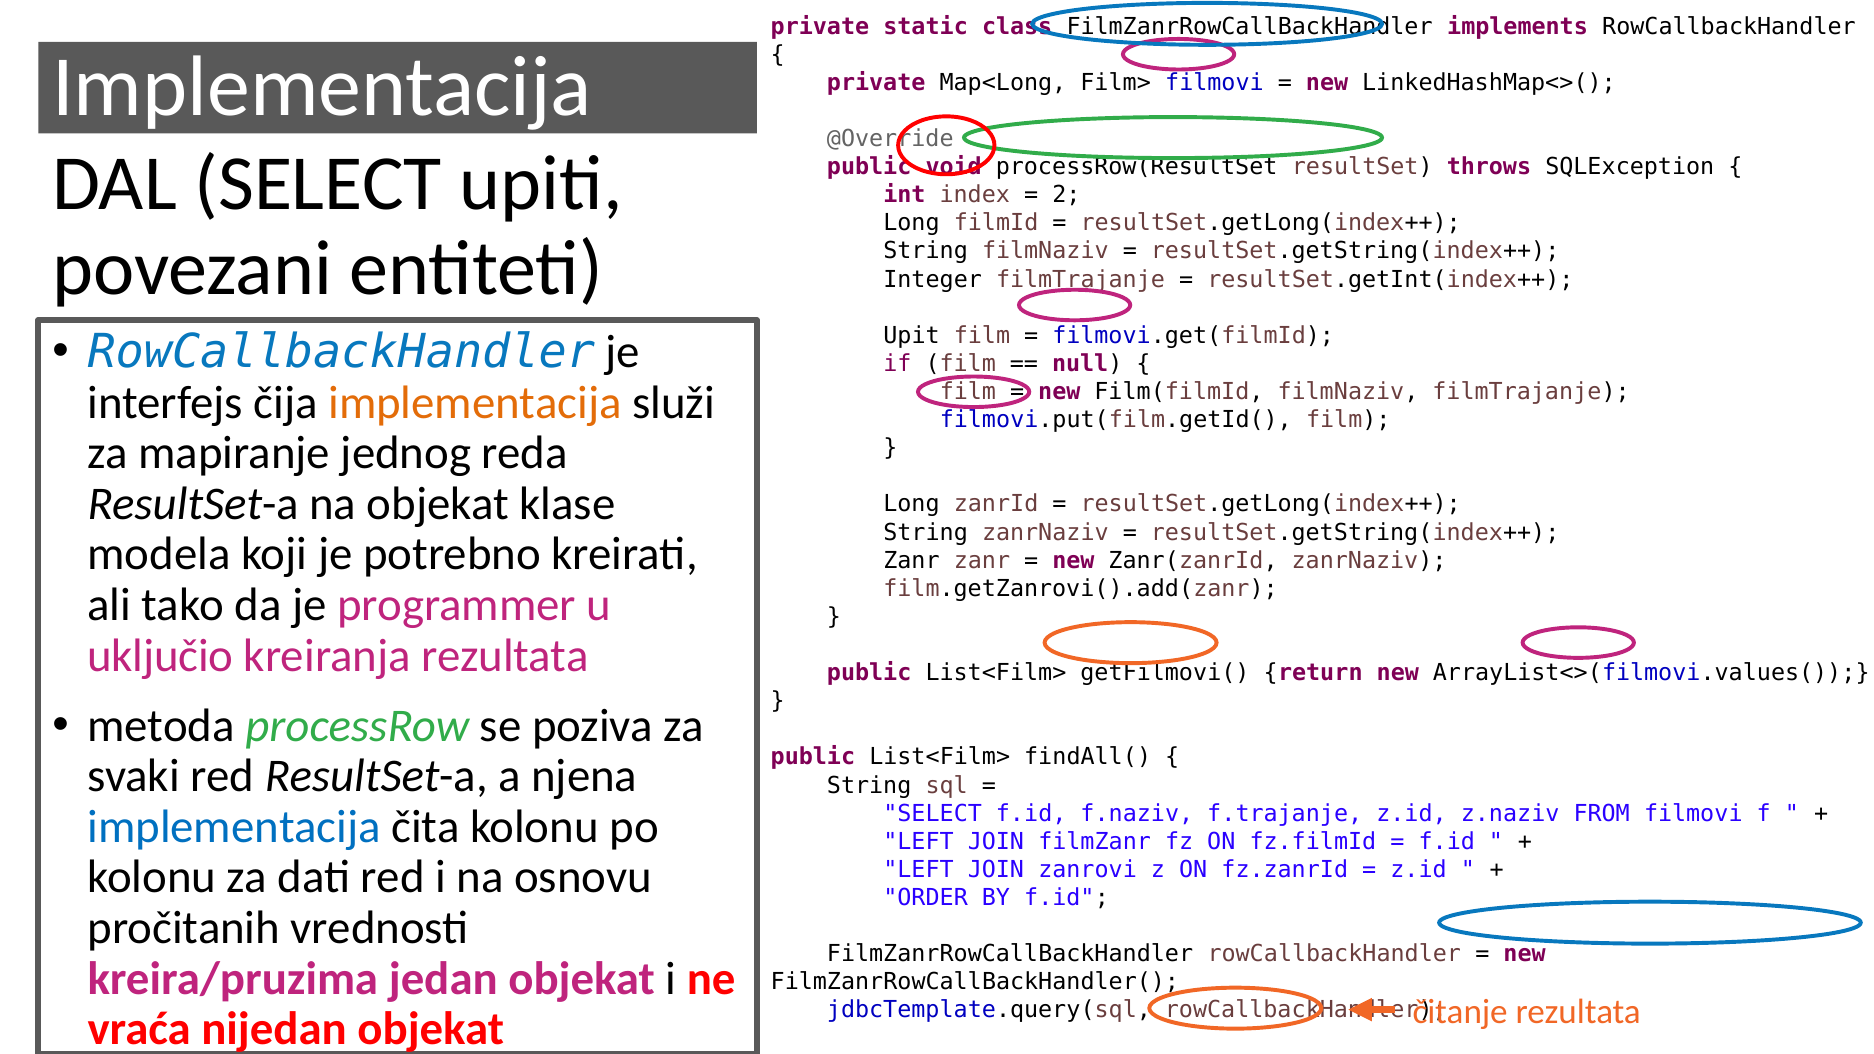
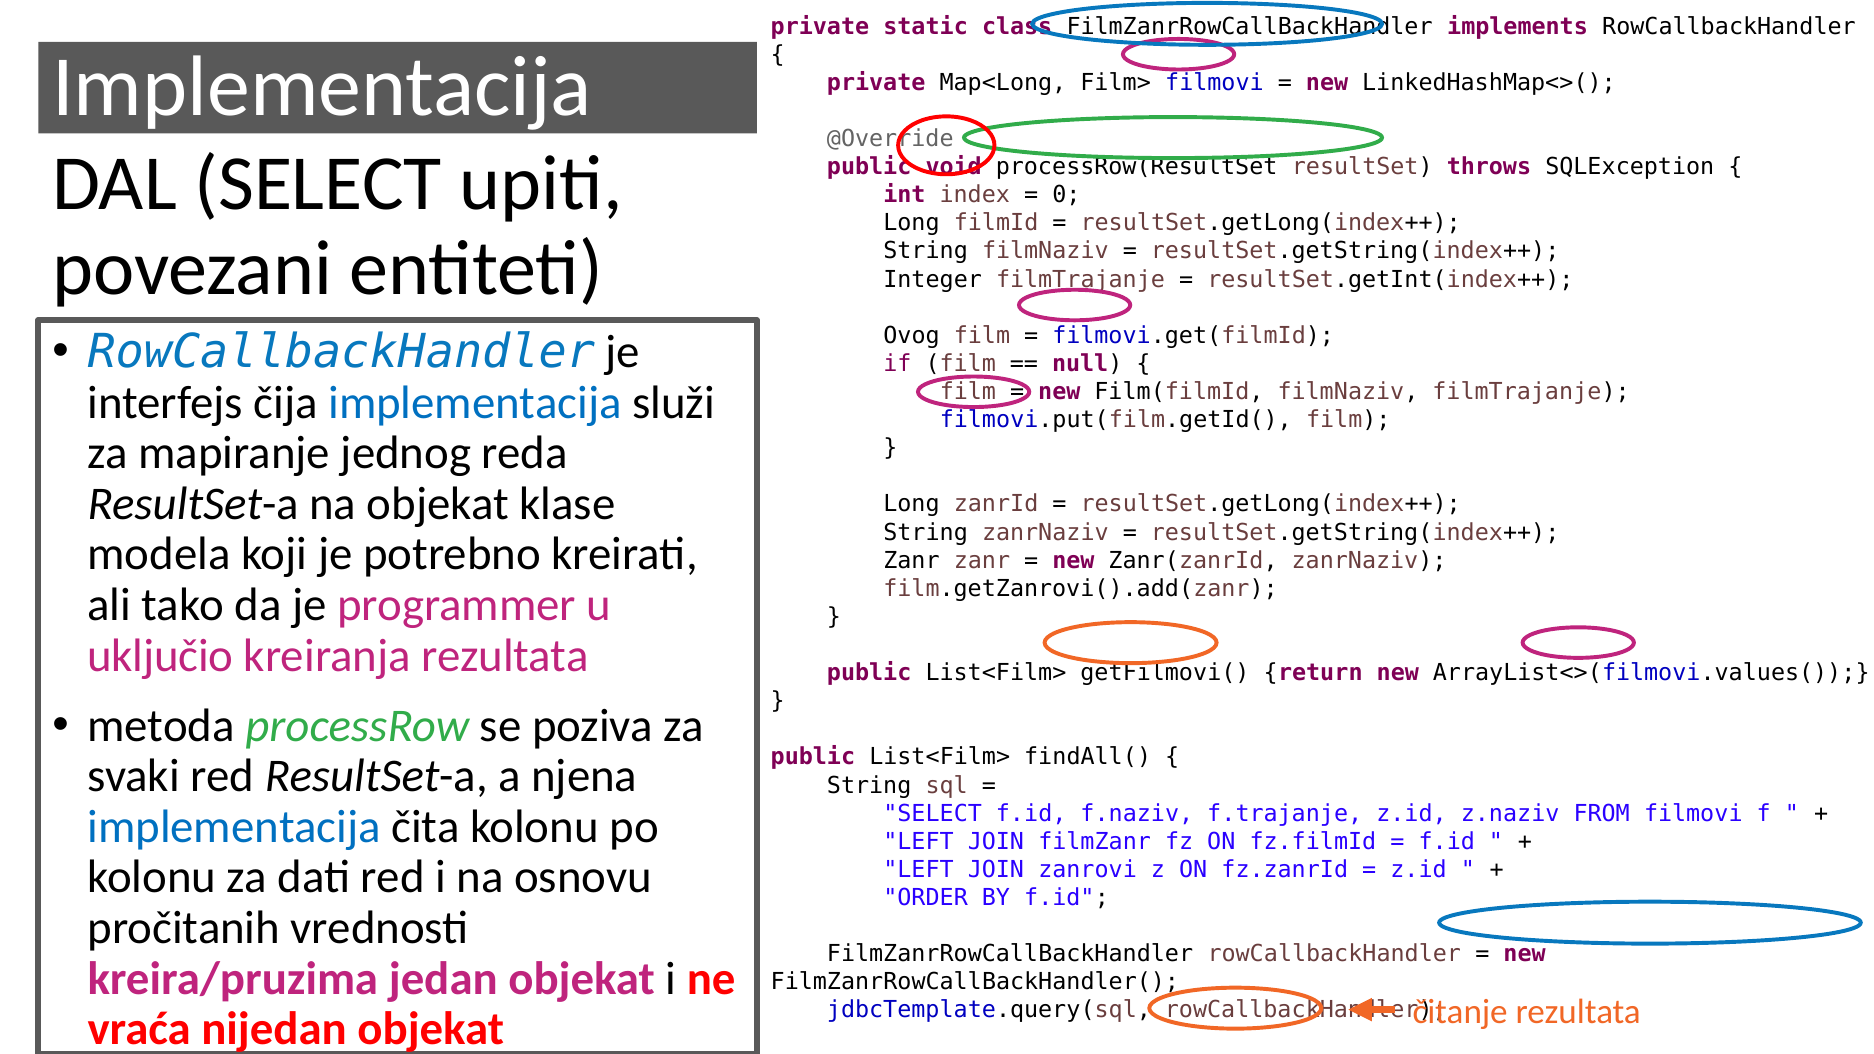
2: 2 -> 0 (1066, 195)
Upit: Upit -> Ovog (912, 336)
implementacija colour: orange -> blue (475, 403)
